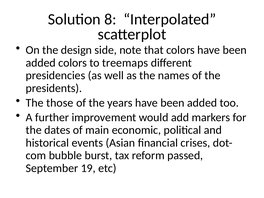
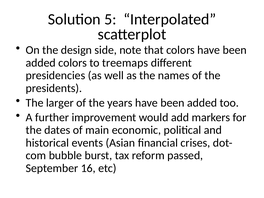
8: 8 -> 5 (110, 19)
those: those -> larger (60, 103)
19: 19 -> 16 (88, 168)
